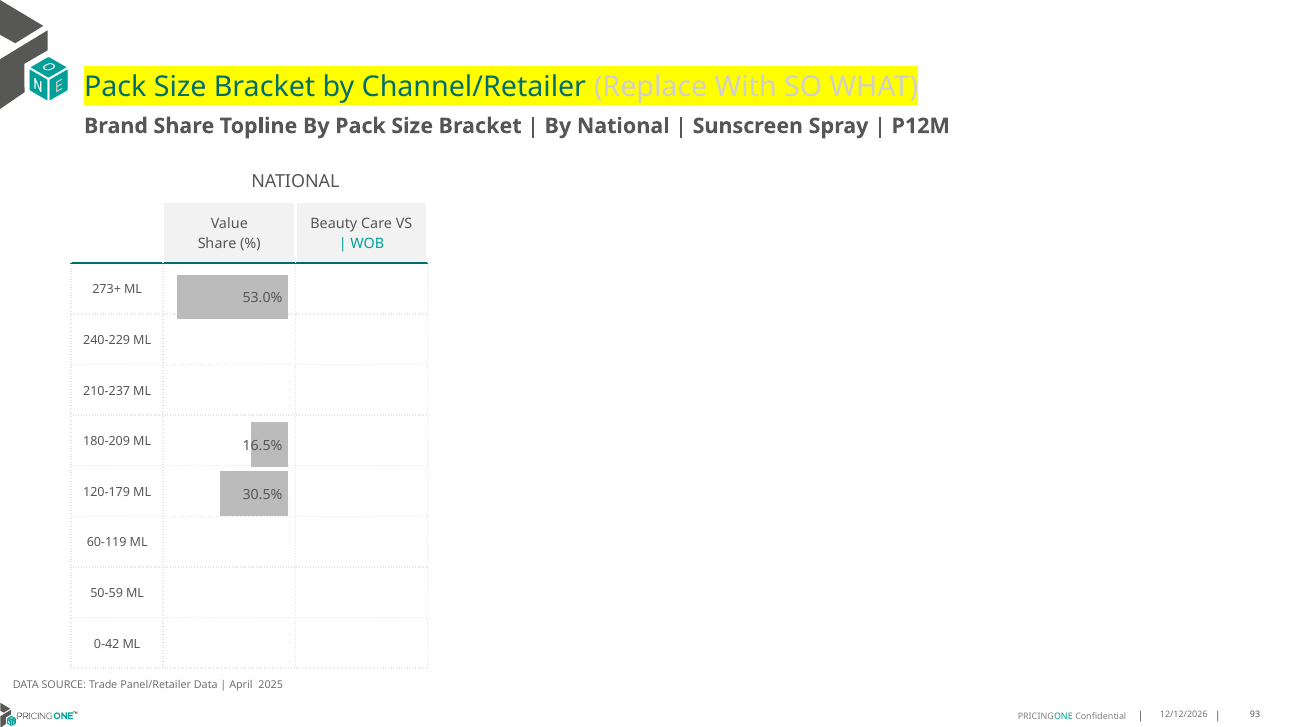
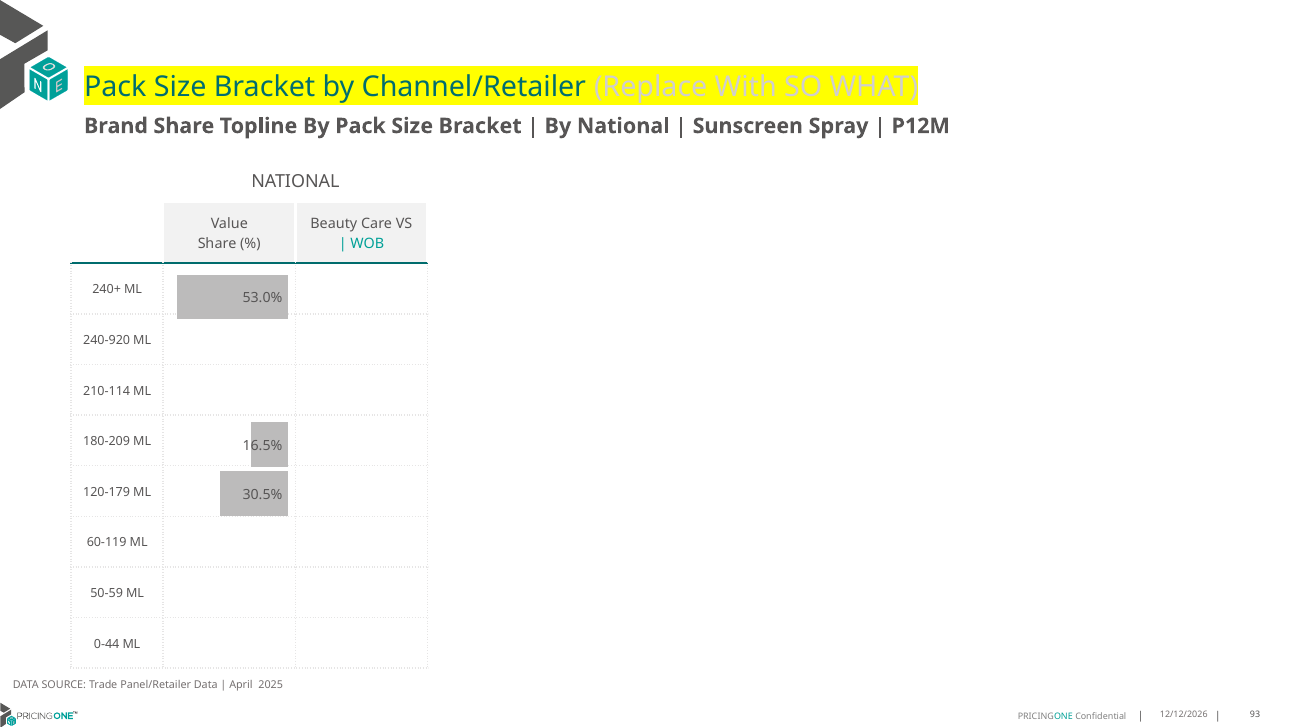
273+: 273+ -> 240+ (107, 290)
240-229: 240-229 -> 240-920 (107, 340)
210-237: 210-237 -> 210-114 (107, 391)
0-42: 0-42 -> 0-44 (107, 644)
